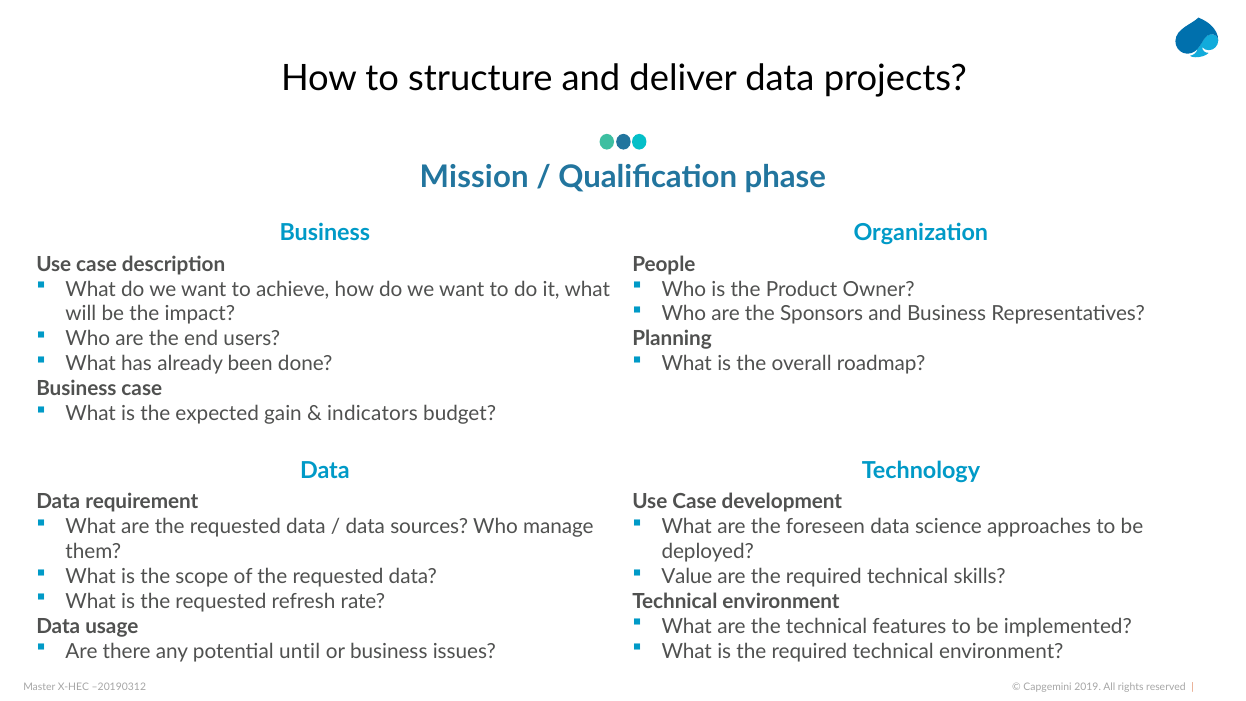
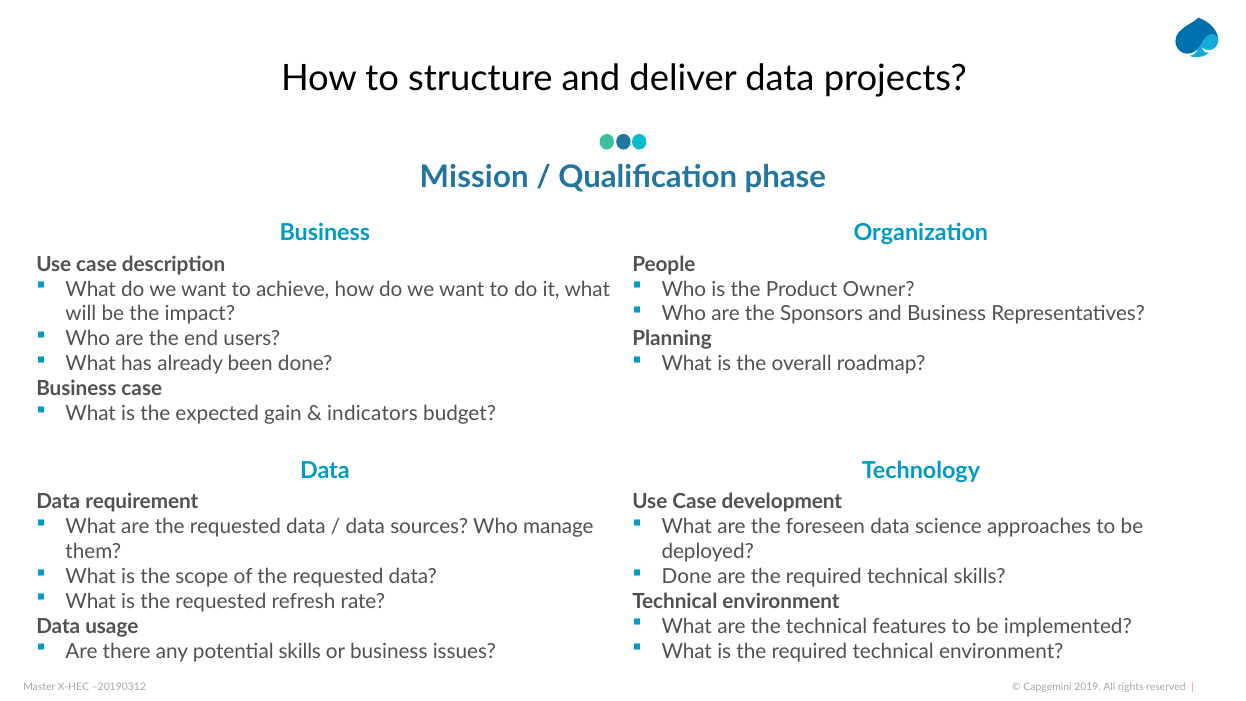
Value: Value -> Done (687, 577)
potential until: until -> skills (300, 651)
